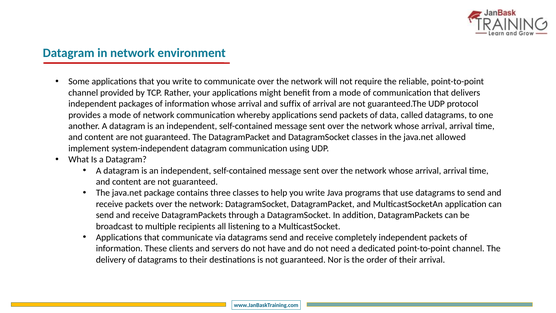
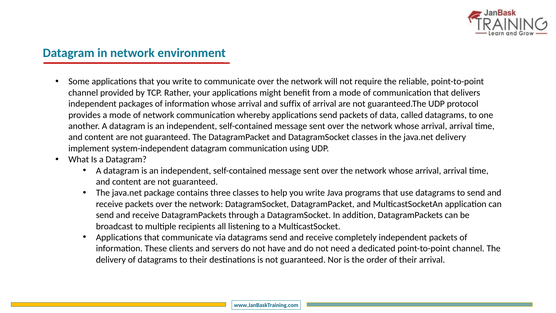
java.net allowed: allowed -> delivery (451, 137)
